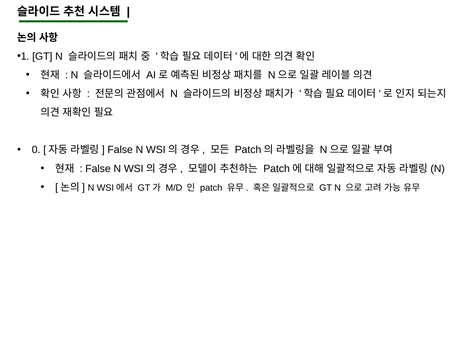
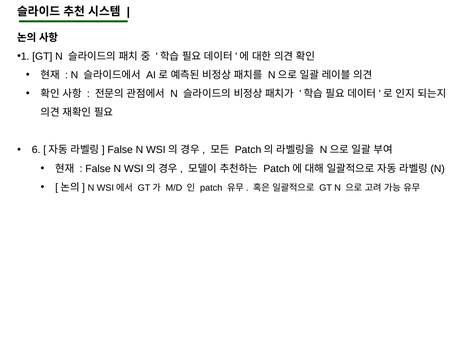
0: 0 -> 6 (36, 150)
